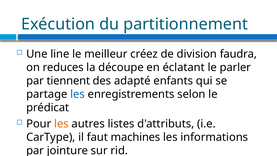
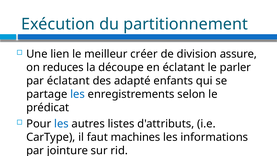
line: line -> lien (60, 54)
créez: créez -> créer (144, 54)
faudra: faudra -> assure (238, 54)
par tiennent: tiennent -> éclatant (68, 81)
les colour: orange -> blue (61, 124)
